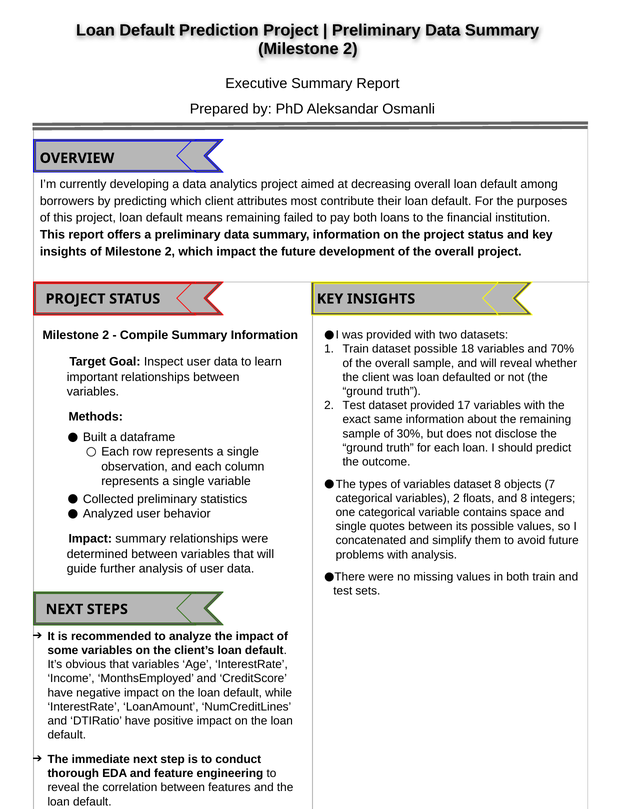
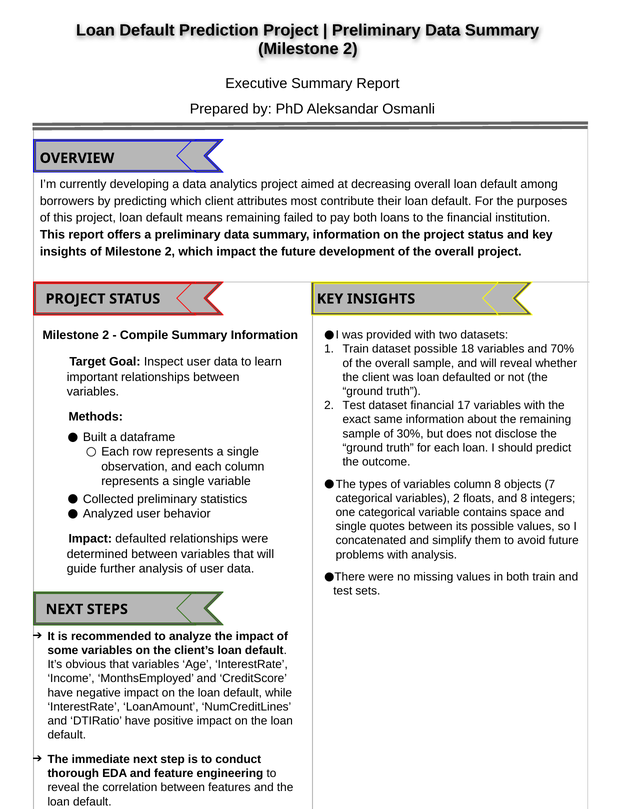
dataset provided: provided -> financial (432, 405)
variables dataset: dataset -> column (473, 484)
Impact summary: summary -> defaulted (141, 539)
